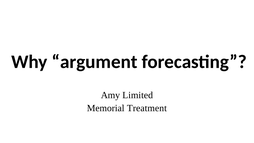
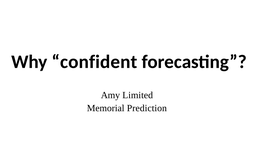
argument: argument -> confident (95, 62)
Treatment: Treatment -> Prediction (147, 108)
